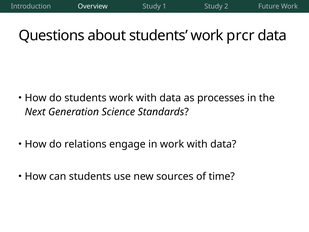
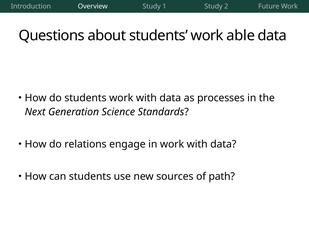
prcr: prcr -> able (241, 36)
time: time -> path (222, 176)
